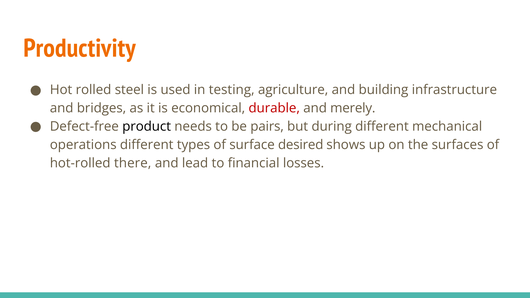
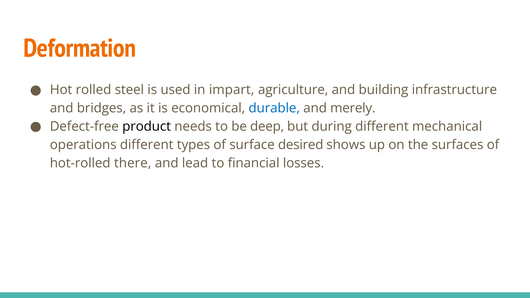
Productivity: Productivity -> Deformation (80, 48)
testing: testing -> impart (232, 90)
durable colour: red -> blue (274, 108)
pairs: pairs -> deep (267, 127)
